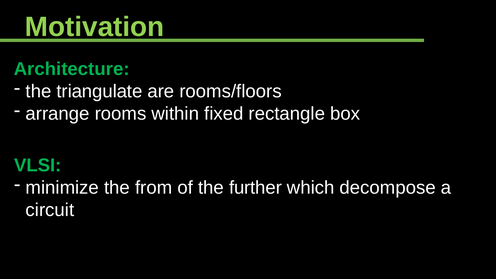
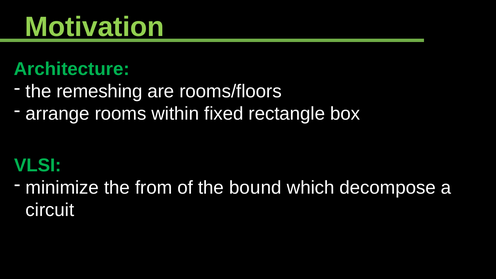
triangulate: triangulate -> remeshing (99, 91)
further: further -> bound (255, 188)
